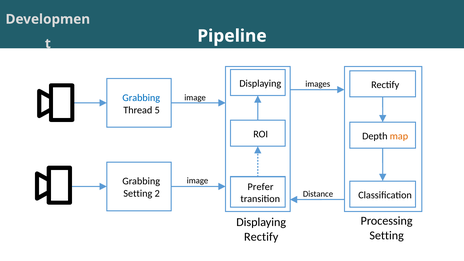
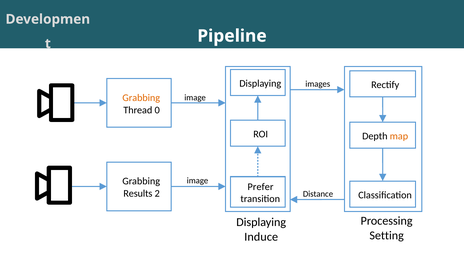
Grabbing colour: blue -> orange (141, 98)
5: 5 -> 0 (157, 110)
Setting: Setting -> Results (138, 194)
Rectify: Rectify -> Induce (261, 237)
